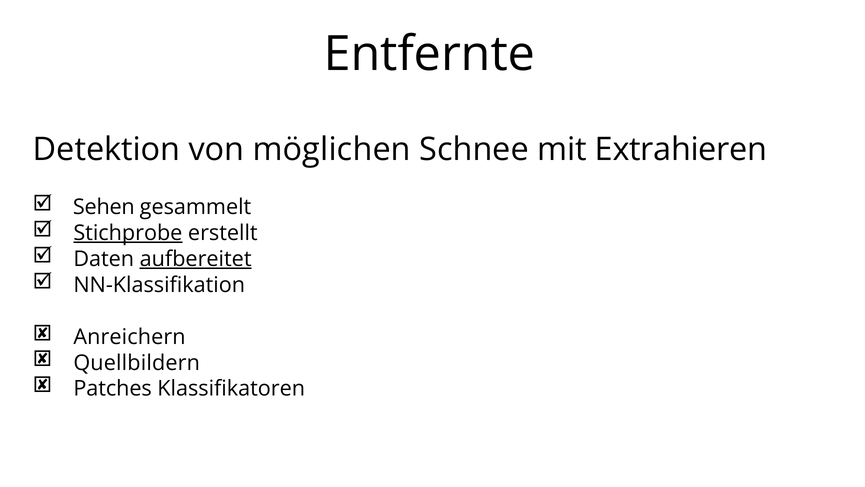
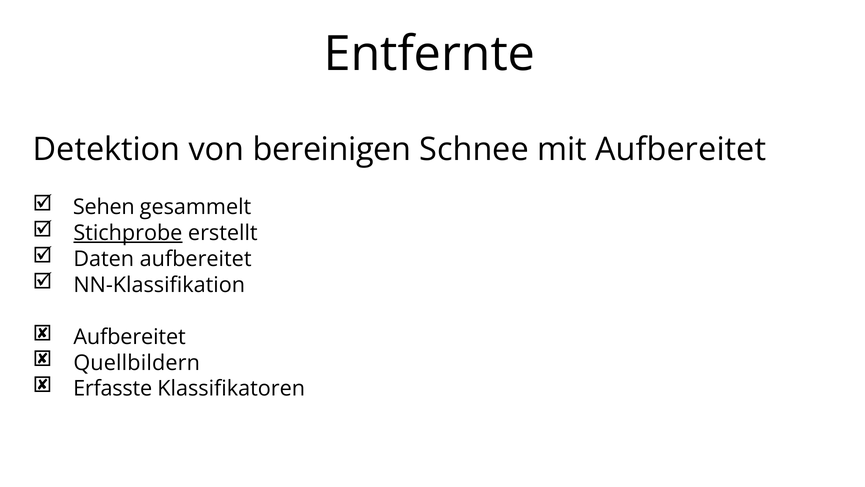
möglichen: möglichen -> bereinigen (332, 149)
mit Extrahieren: Extrahieren -> Aufbereitet (681, 149)
aufbereitet underline: present -> none (196, 259)
Anreichern: Anreichern -> Aufbereitet (130, 337)
Patches: Patches -> Erfasste (113, 388)
